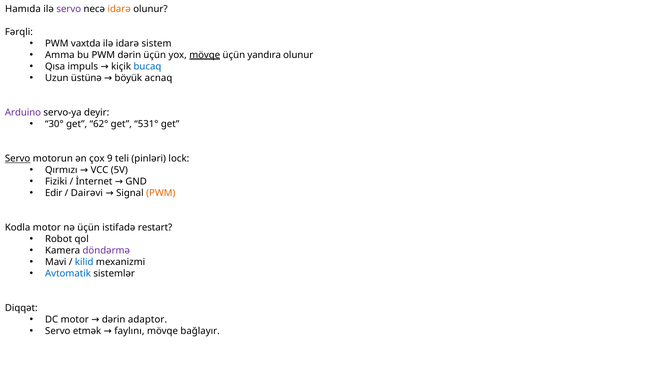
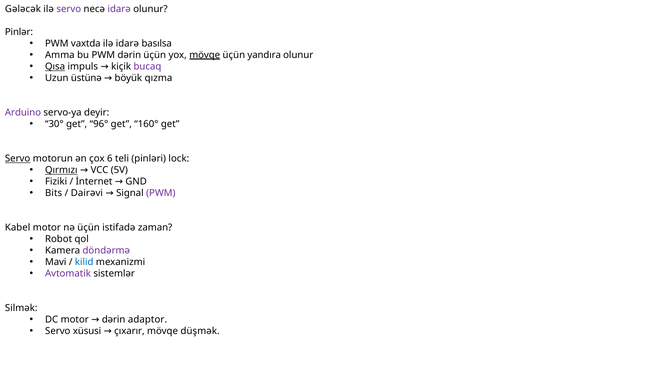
Hamıda: Hamıda -> Gələcək (23, 9)
idarə colour: orange -> purple (119, 9)
Fərqli: Fərqli -> Pinlər (19, 32)
sistem: sistem -> basılsa (157, 43)
Qısa underline: none -> present (55, 67)
bucaq colour: blue -> purple (147, 67)
acnaq: acnaq -> qızma (159, 78)
62°: 62° -> 96° (99, 124)
531°: 531° -> 160° (146, 124)
9: 9 -> 6 (110, 159)
Qırmızı underline: none -> present (61, 170)
Edir: Edir -> Bits (54, 193)
PWM colour: orange -> purple (161, 193)
Kodla: Kodla -> Kabel (18, 228)
restart: restart -> zaman (155, 228)
Avtomatik colour: blue -> purple (68, 274)
Diqqət: Diqqət -> Silmək (21, 309)
etmək: etmək -> xüsusi (87, 332)
faylını: faylını -> çıxarır (129, 332)
bağlayır: bağlayır -> düşmək (200, 332)
